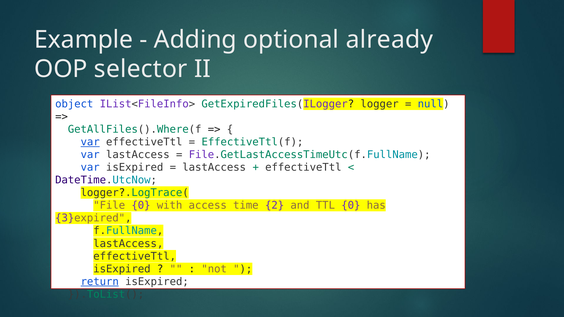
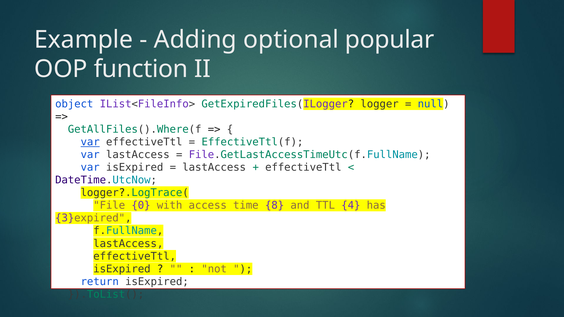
already: already -> popular (390, 40)
selector: selector -> function (141, 69)
2: 2 -> 8 (275, 206)
TTL 0: 0 -> 4 (351, 206)
return underline: present -> none (100, 282)
